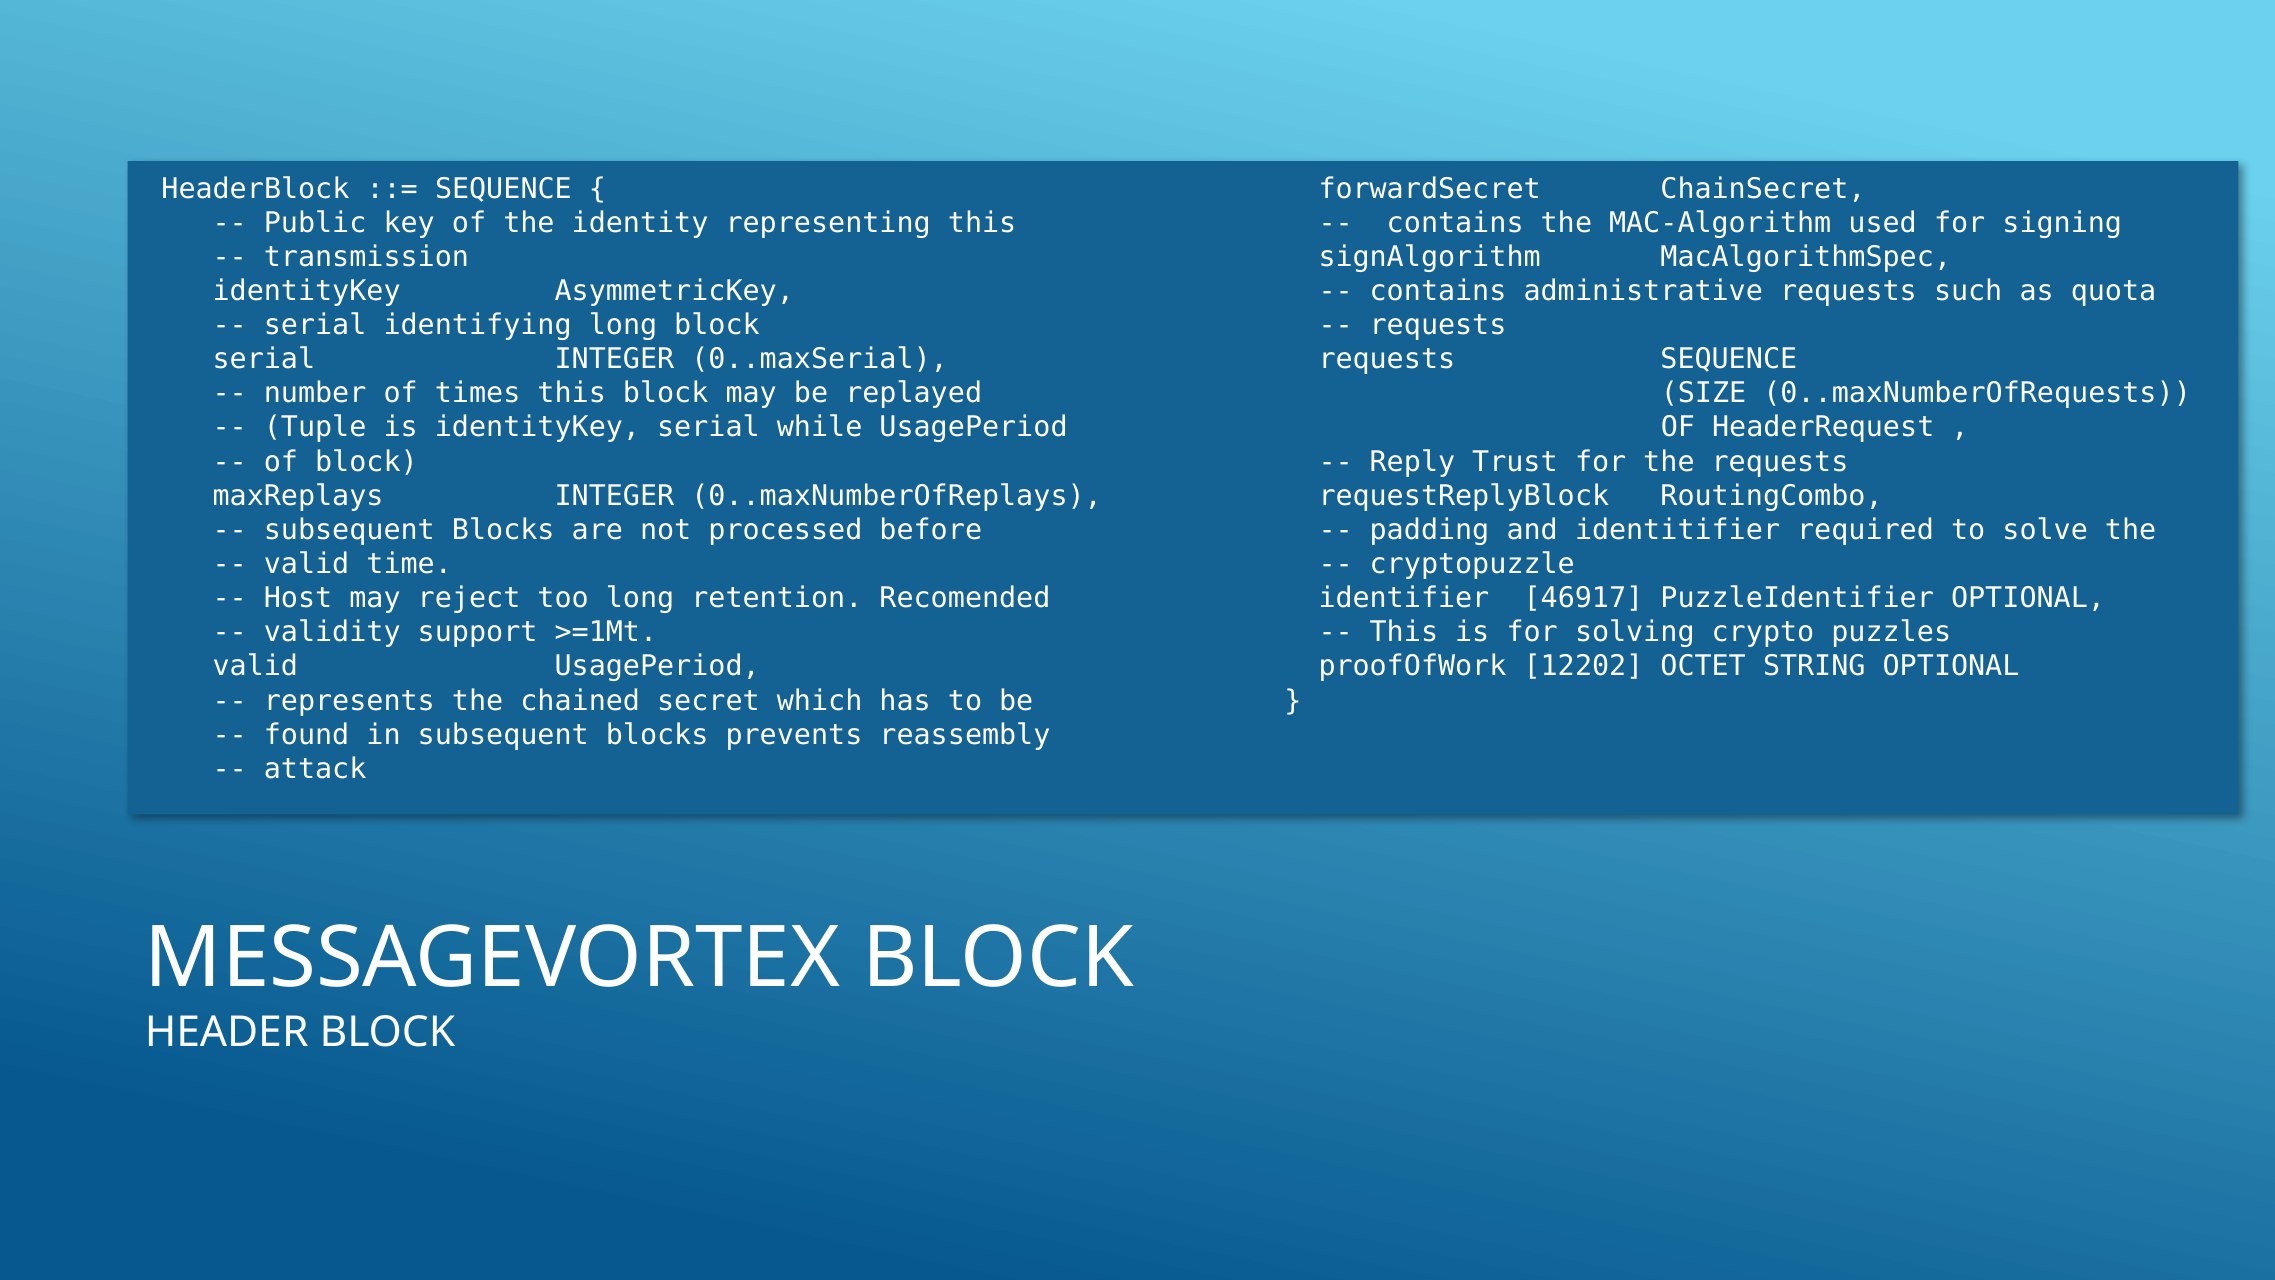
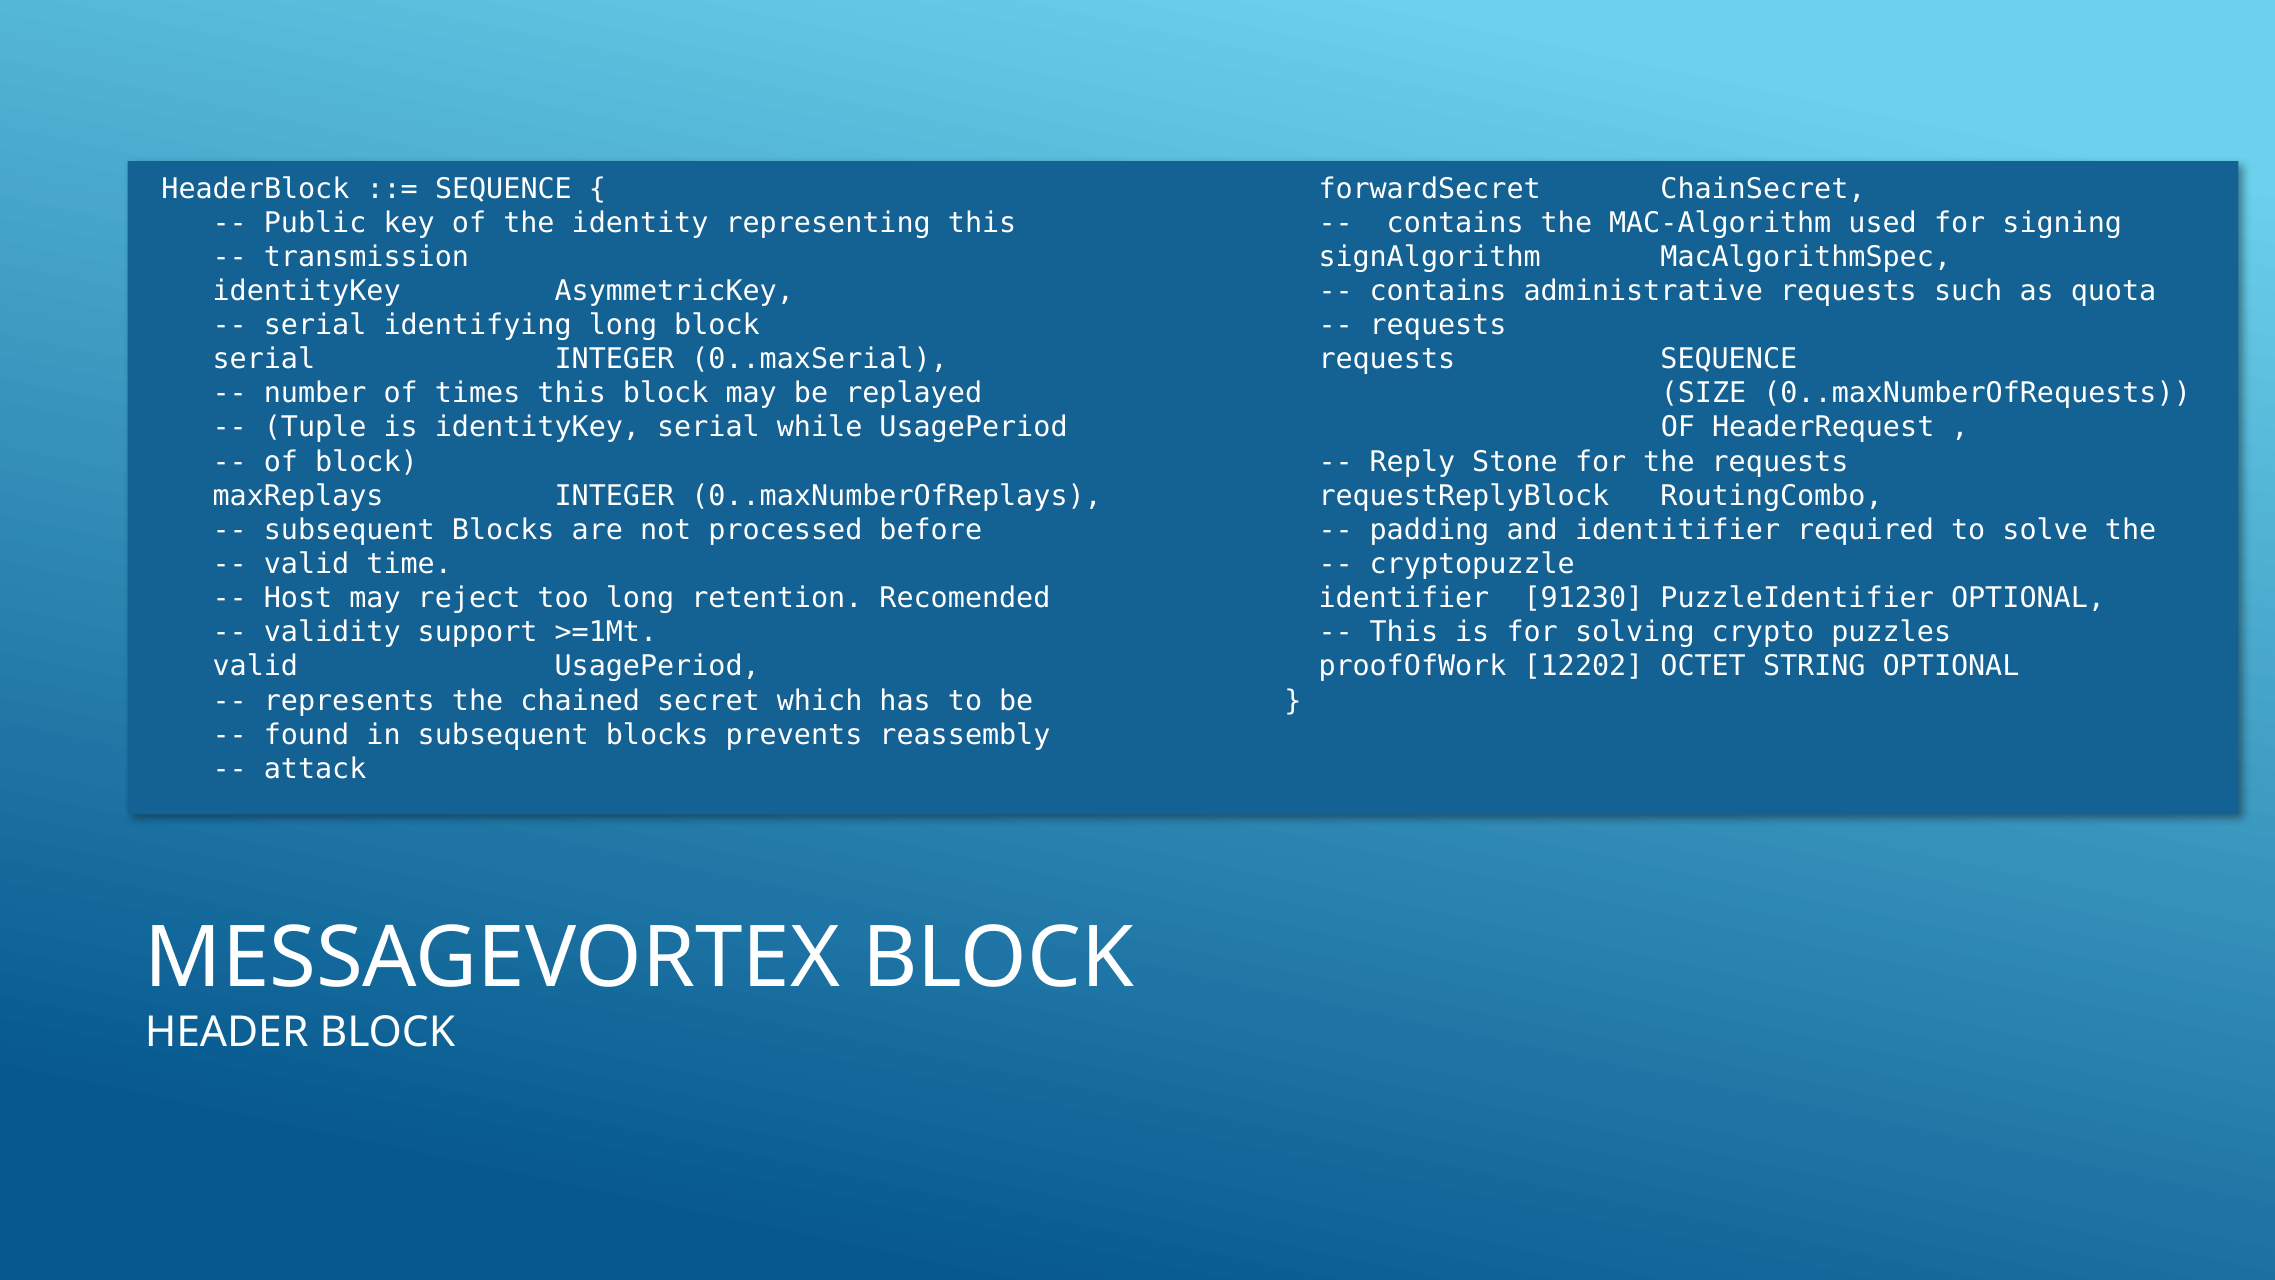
Trust: Trust -> Stone (1515, 462)
46917: 46917 -> 91230 (1583, 598)
